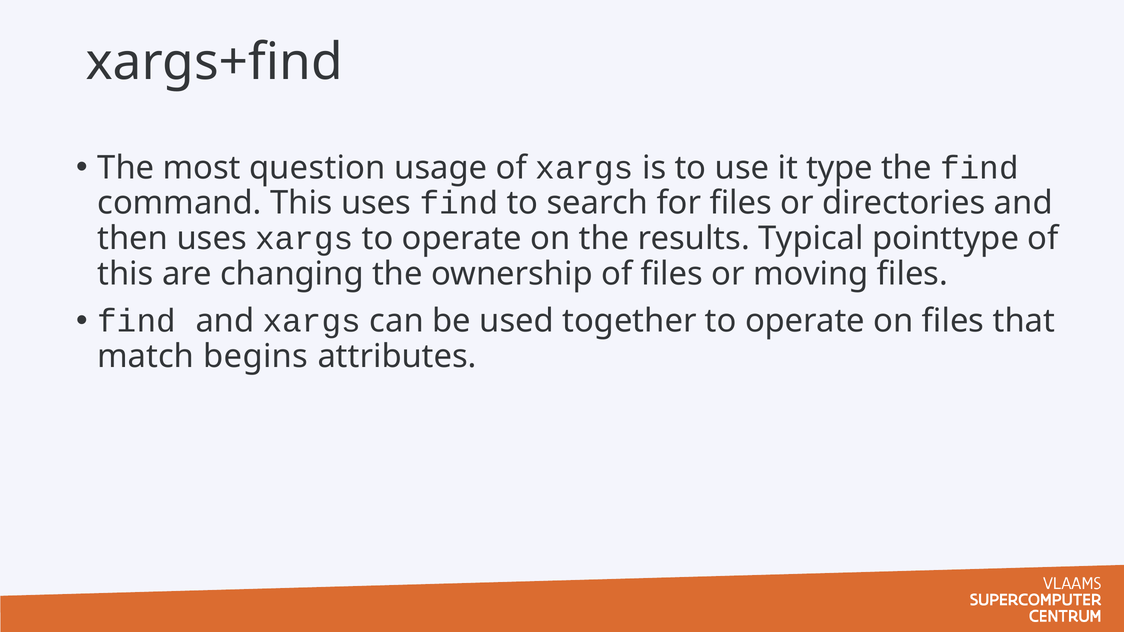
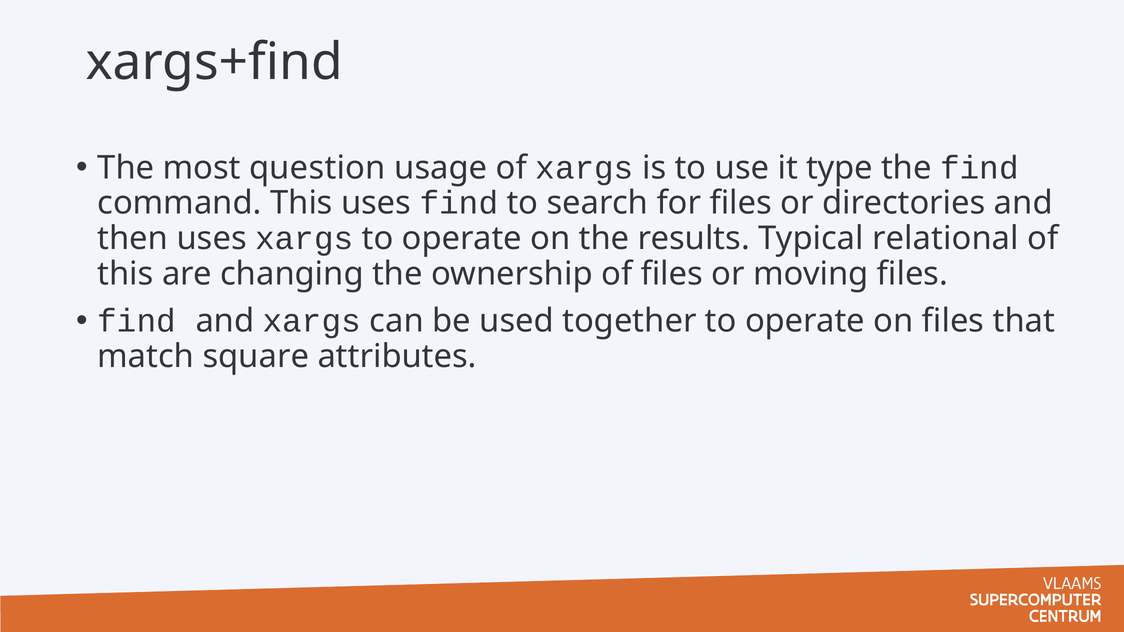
pointtype: pointtype -> relational (945, 239)
begins: begins -> square (256, 357)
